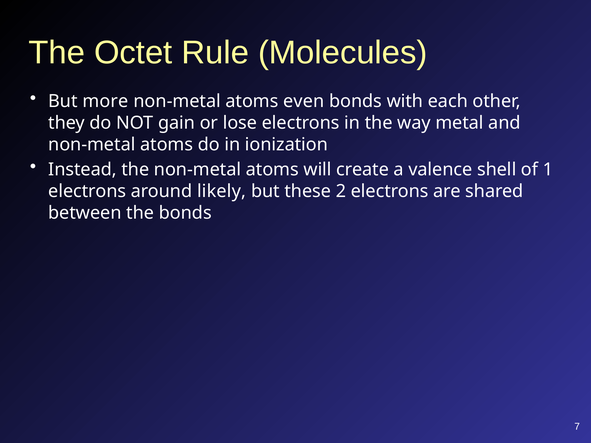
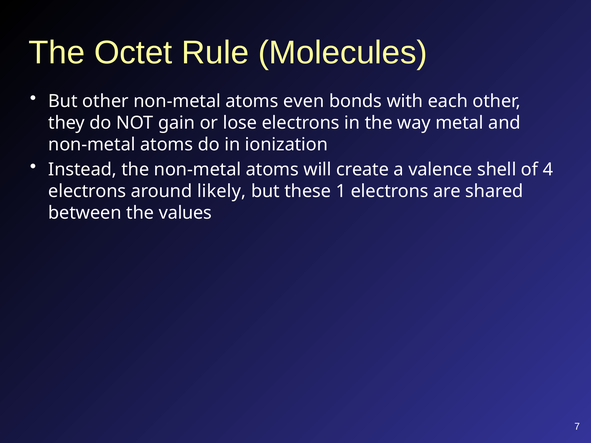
But more: more -> other (105, 101)
1: 1 -> 4 (548, 170)
2: 2 -> 1 (341, 191)
the bonds: bonds -> values (185, 213)
